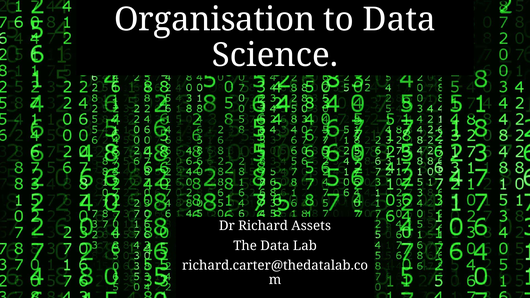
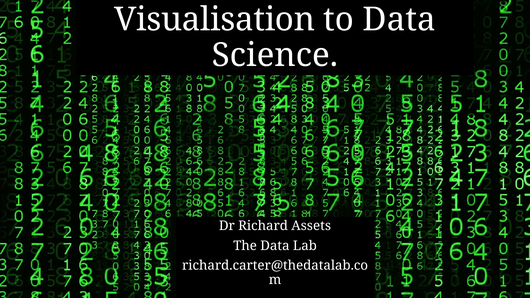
Organisation: Organisation -> Visualisation (215, 20)
